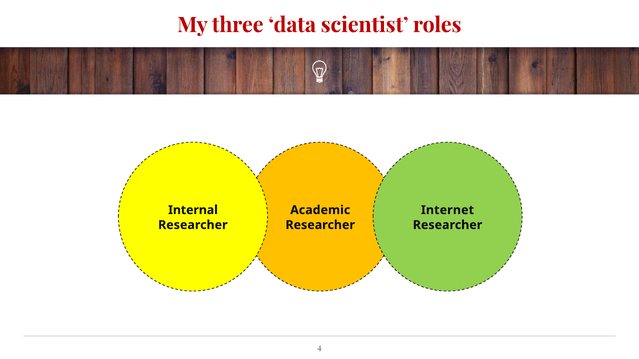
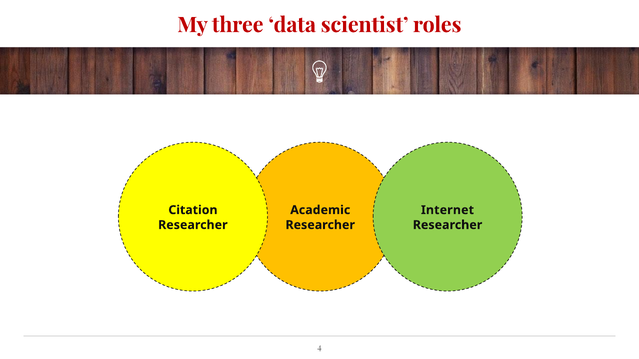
Internal: Internal -> Citation (193, 210)
